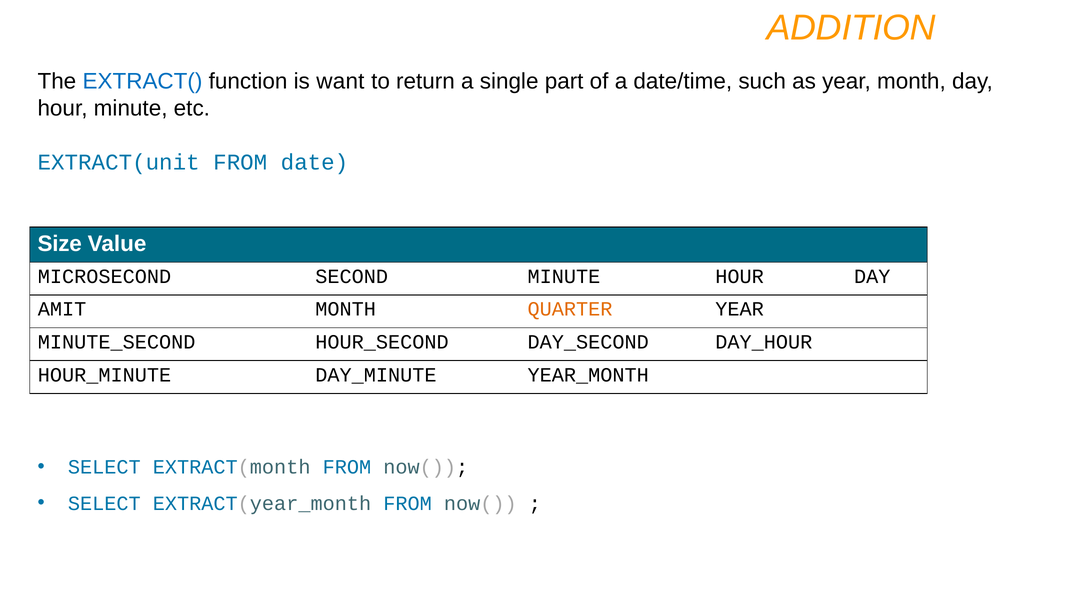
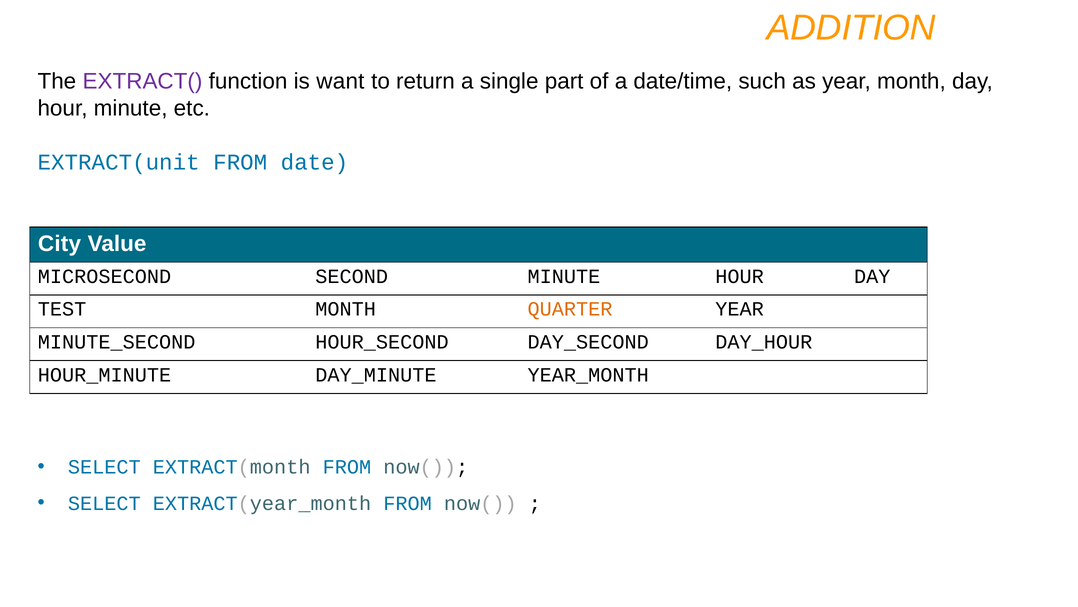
EXTRACT( colour: blue -> purple (143, 81)
Size: Size -> City (59, 244)
AMIT: AMIT -> TEST (62, 309)
